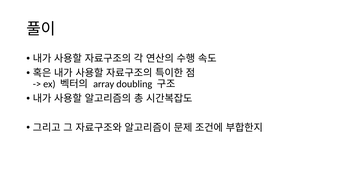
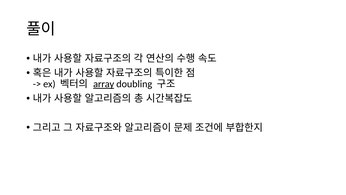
array underline: none -> present (104, 84)
